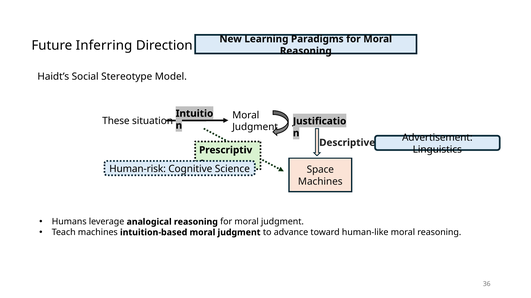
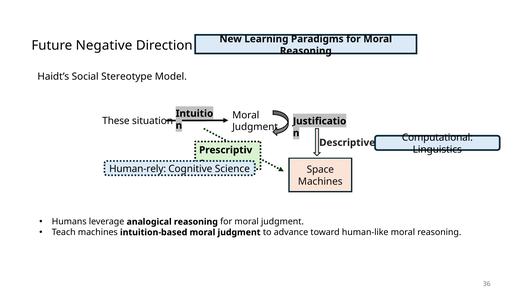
Inferring: Inferring -> Negative (104, 46)
Advertisement: Advertisement -> Computational (437, 138)
Human-risk: Human-risk -> Human-rely (138, 169)
